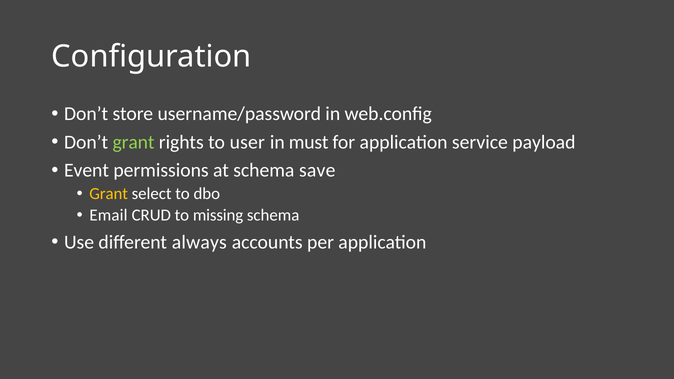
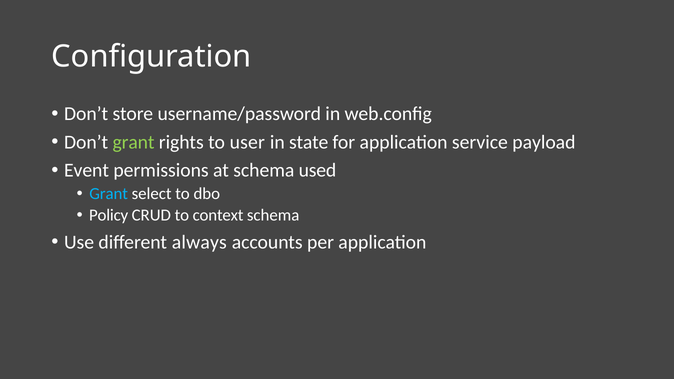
must: must -> state (309, 142)
save: save -> used (317, 170)
Grant colour: yellow -> light blue (109, 194)
Email: Email -> Policy (109, 215)
missing: missing -> context (218, 215)
